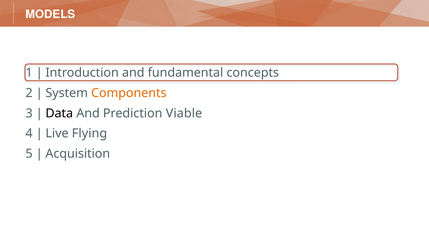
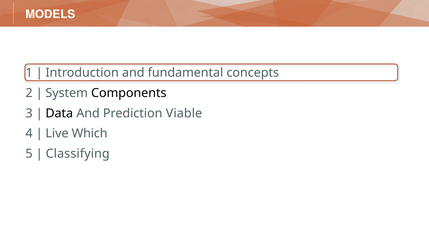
Components colour: orange -> black (129, 93)
Flying: Flying -> Which (90, 134)
Acquisition: Acquisition -> Classifying (78, 154)
